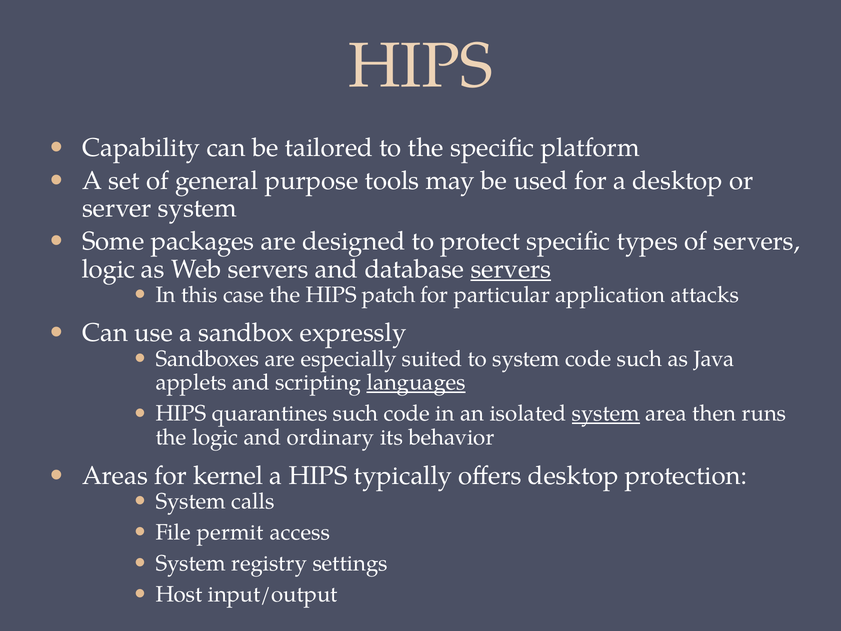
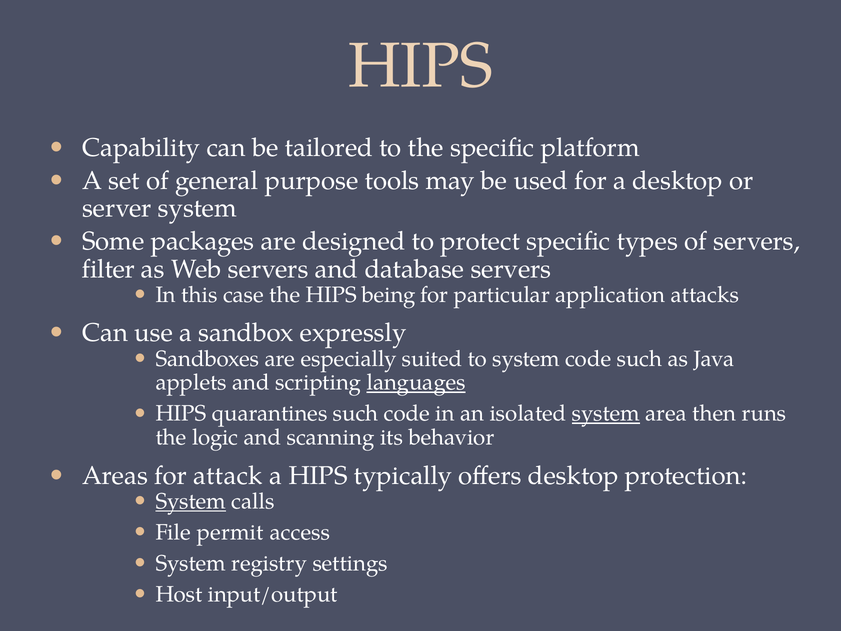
logic: logic -> filter (108, 269)
servers underline: present -> none (511, 269)
patch: patch -> being (389, 295)
ordinary: ordinary -> scanning (331, 437)
kernel: kernel -> attack (228, 475)
System underline: none -> present (191, 501)
